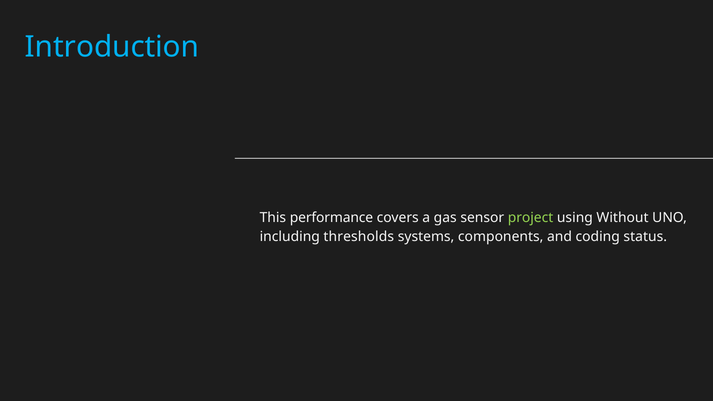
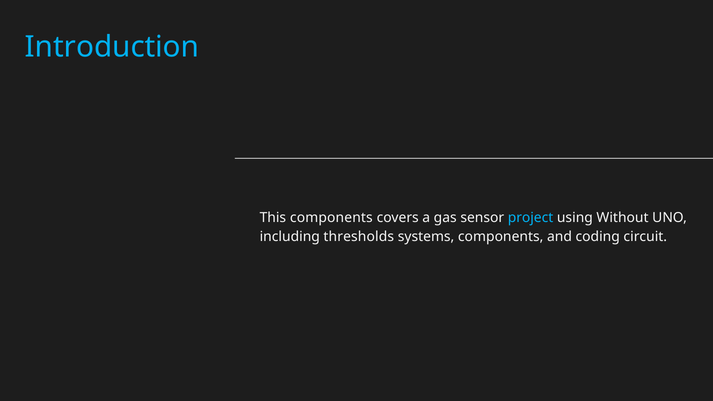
This performance: performance -> components (331, 218)
project colour: light green -> light blue (531, 218)
status: status -> circuit (645, 237)
